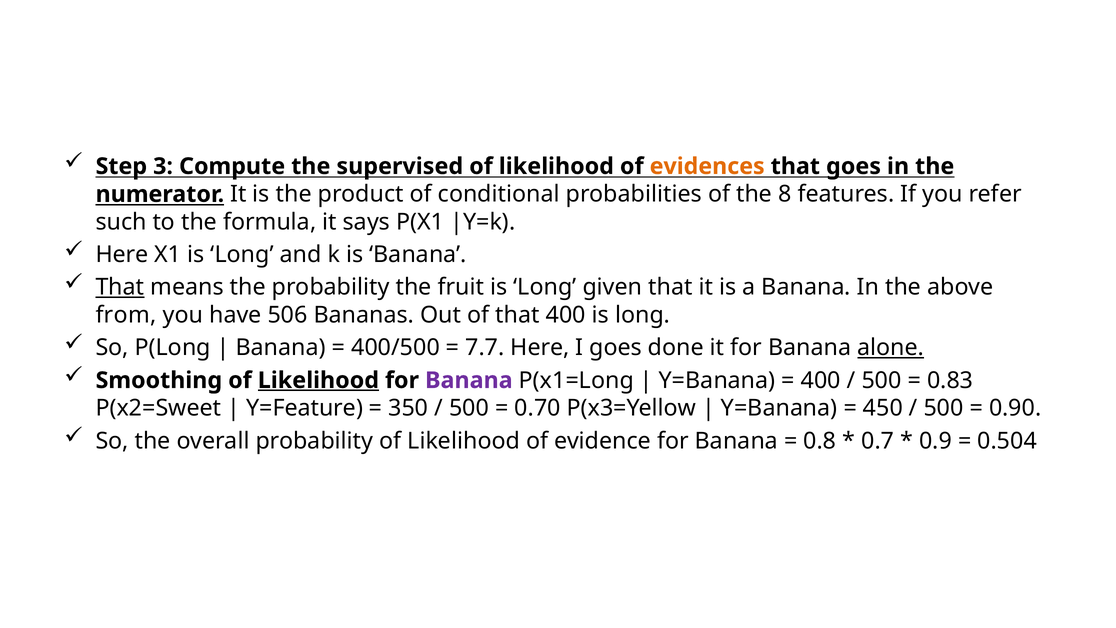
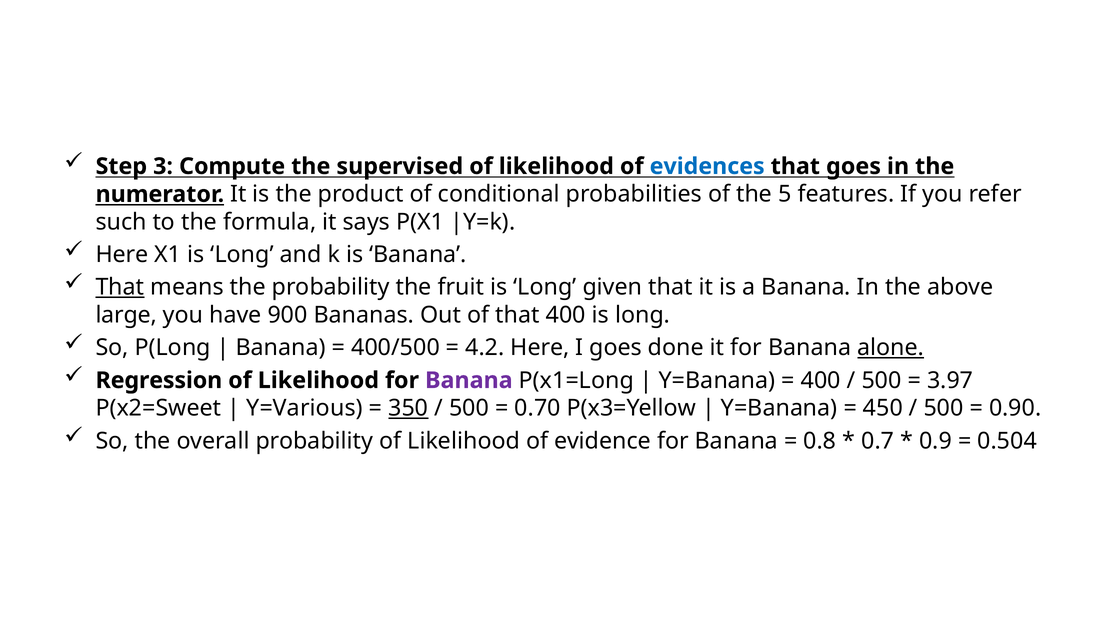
evidences colour: orange -> blue (707, 166)
8: 8 -> 5 (785, 194)
from: from -> large (126, 315)
506: 506 -> 900 (288, 315)
7.7: 7.7 -> 4.2 (485, 348)
Smoothing: Smoothing -> Regression (159, 380)
Likelihood underline: present -> none (318, 380)
0.83: 0.83 -> 3.97 (950, 380)
Y=Feature: Y=Feature -> Y=Various (305, 408)
350 underline: none -> present (408, 408)
